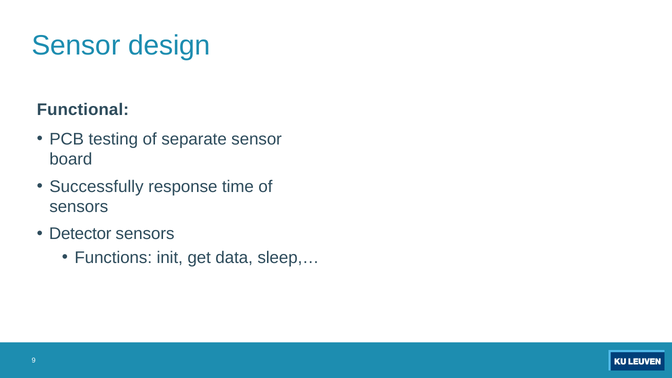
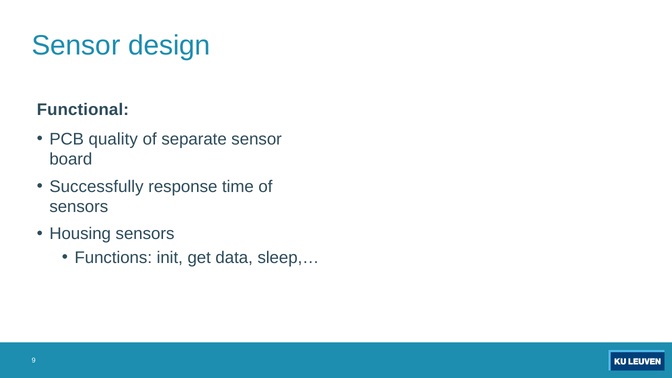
testing: testing -> quality (113, 139)
Detector: Detector -> Housing (80, 234)
